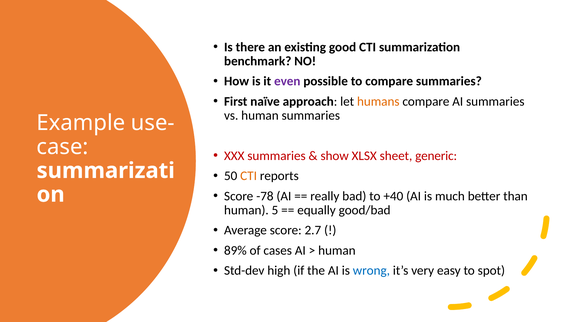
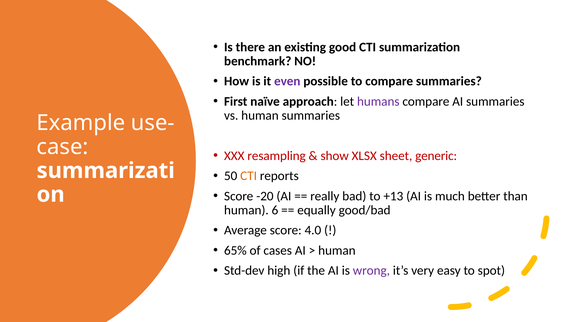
humans colour: orange -> purple (378, 102)
XXX summaries: summaries -> resampling (277, 156)
-78: -78 -> -20 (265, 196)
+40: +40 -> +13 (393, 196)
5: 5 -> 6 (275, 210)
2.7: 2.7 -> 4.0 (313, 231)
89%: 89% -> 65% (235, 251)
wrong colour: blue -> purple (371, 271)
